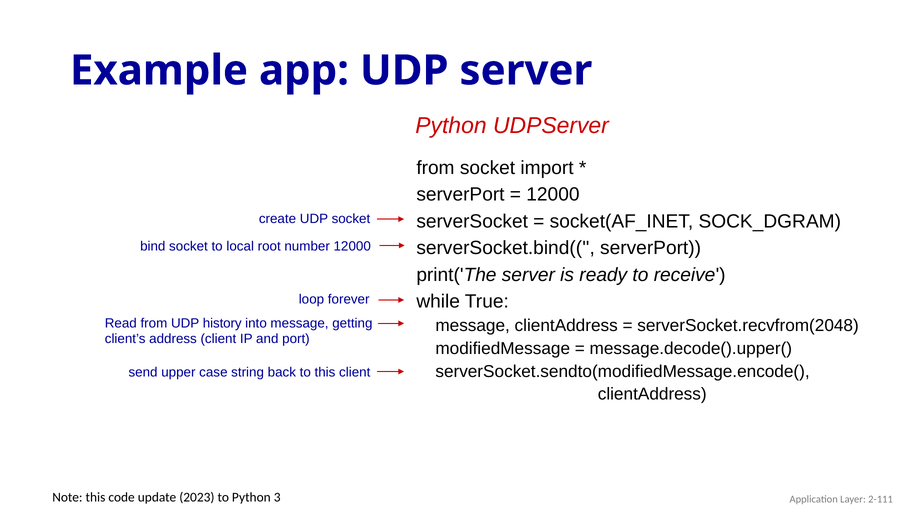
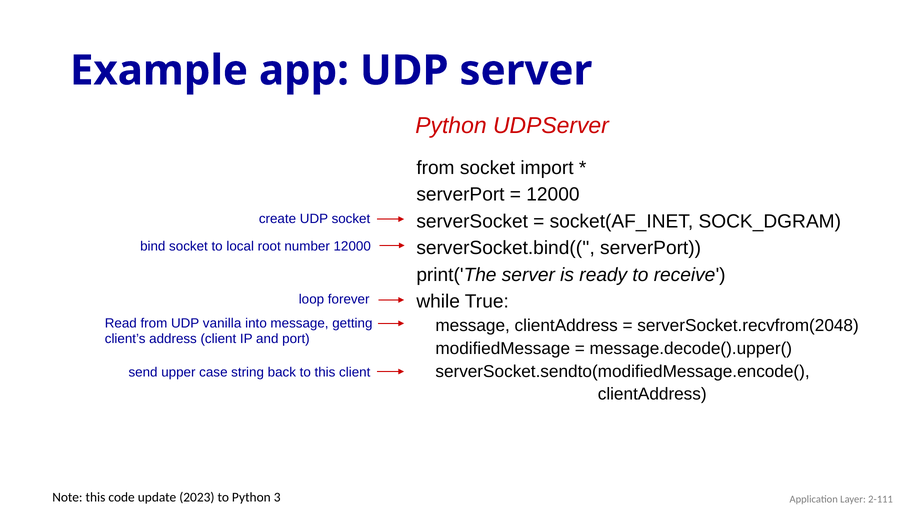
history: history -> vanilla (222, 323)
